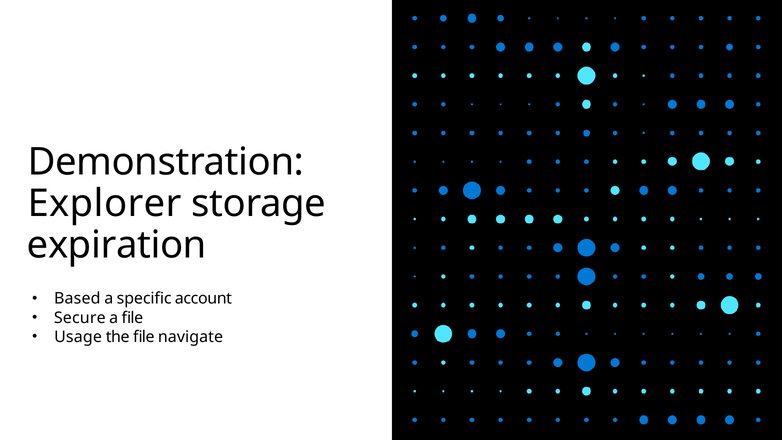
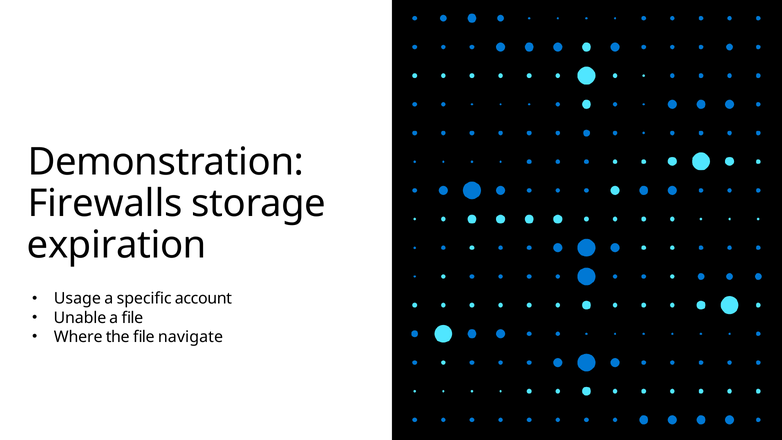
Explorer: Explorer -> Firewalls (105, 204)
Based: Based -> Usage (77, 299)
Secure: Secure -> Unable (80, 318)
Usage: Usage -> Where (78, 337)
